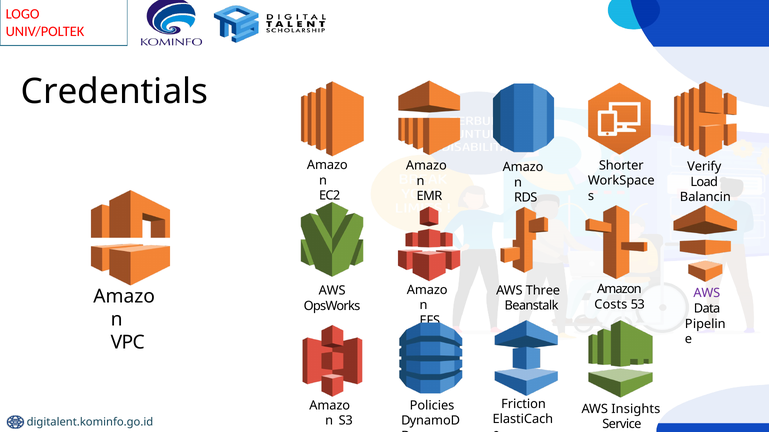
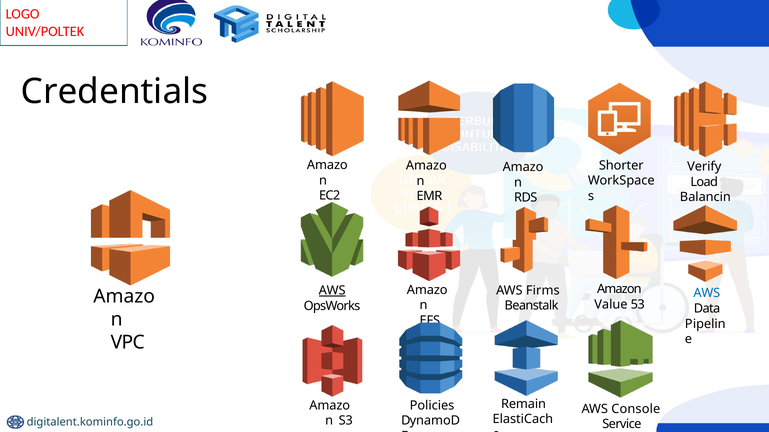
AWS underline: none -> present (332, 291)
Three: Three -> Firms (543, 291)
AWS colour: purple -> blue (707, 293)
Costs: Costs -> Value (611, 305)
Friction: Friction -> Remain (524, 404)
Insights: Insights -> Console (636, 409)
